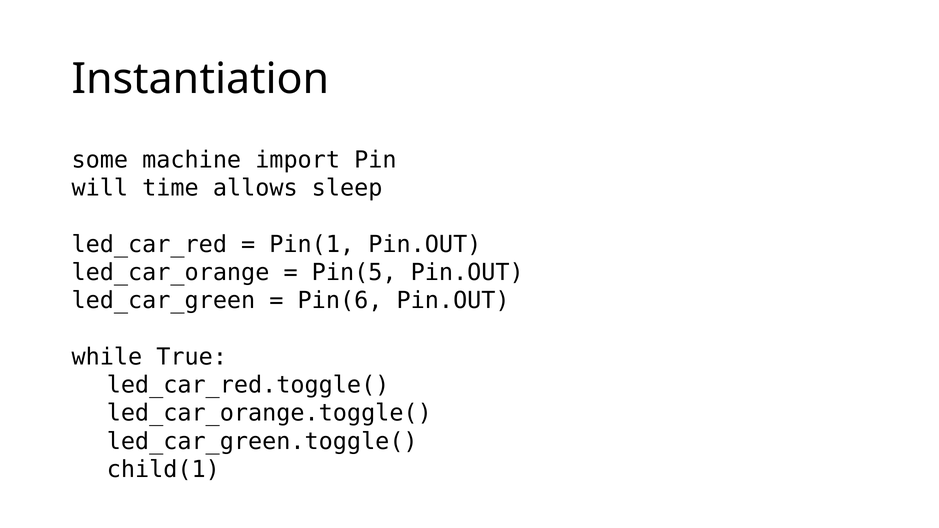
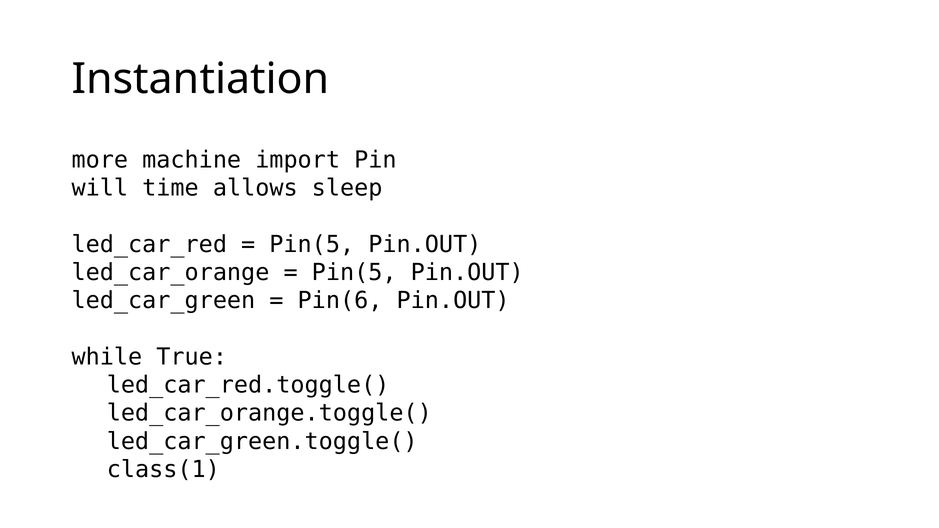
some: some -> more (100, 160)
Pin(1: Pin(1 -> Pin(5 (312, 244)
child(1: child(1 -> class(1 (163, 470)
